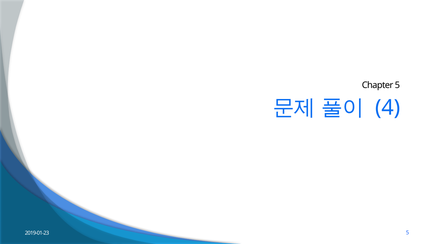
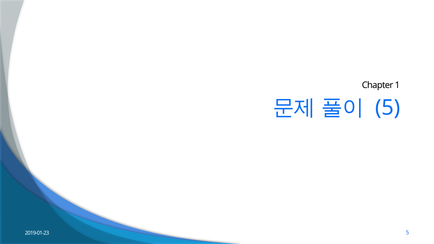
Chapter 5: 5 -> 1 (397, 85)
4: 4 -> 5 (388, 108)
